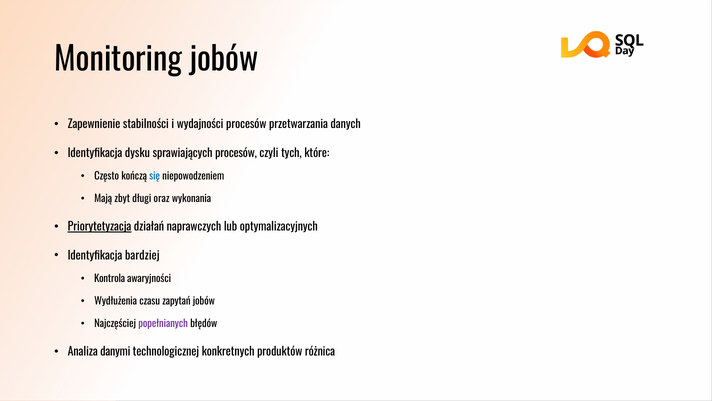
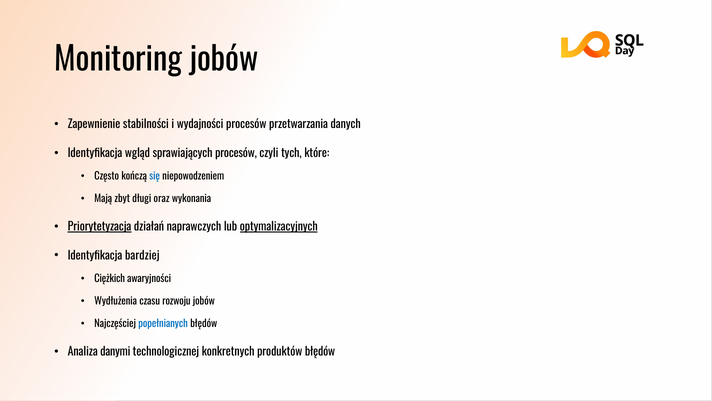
dysku: dysku -> wgląd (137, 153)
optymalizacyjnych underline: none -> present (279, 227)
Kontrola: Kontrola -> Ciężkich (110, 279)
zapytań: zapytań -> rozwoju (176, 301)
popełnianych colour: purple -> blue (163, 323)
produktów różnica: różnica -> błędów (320, 351)
